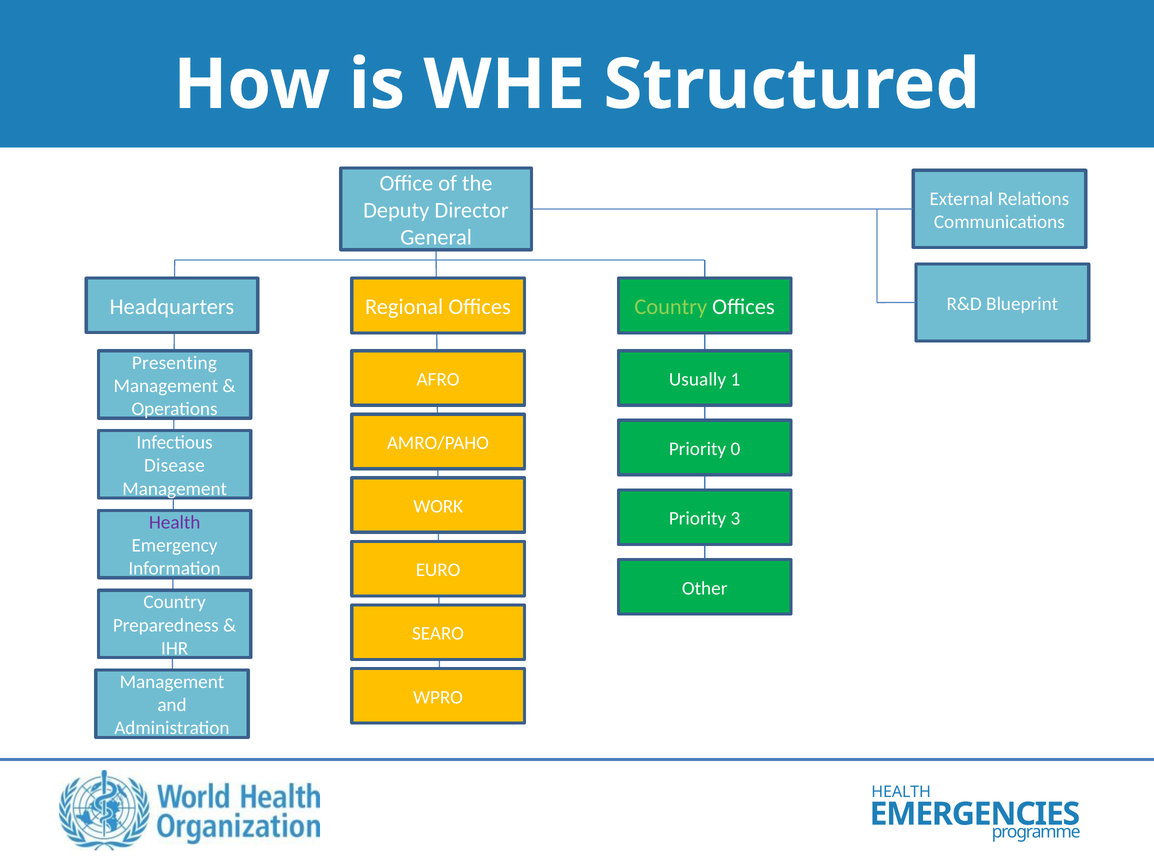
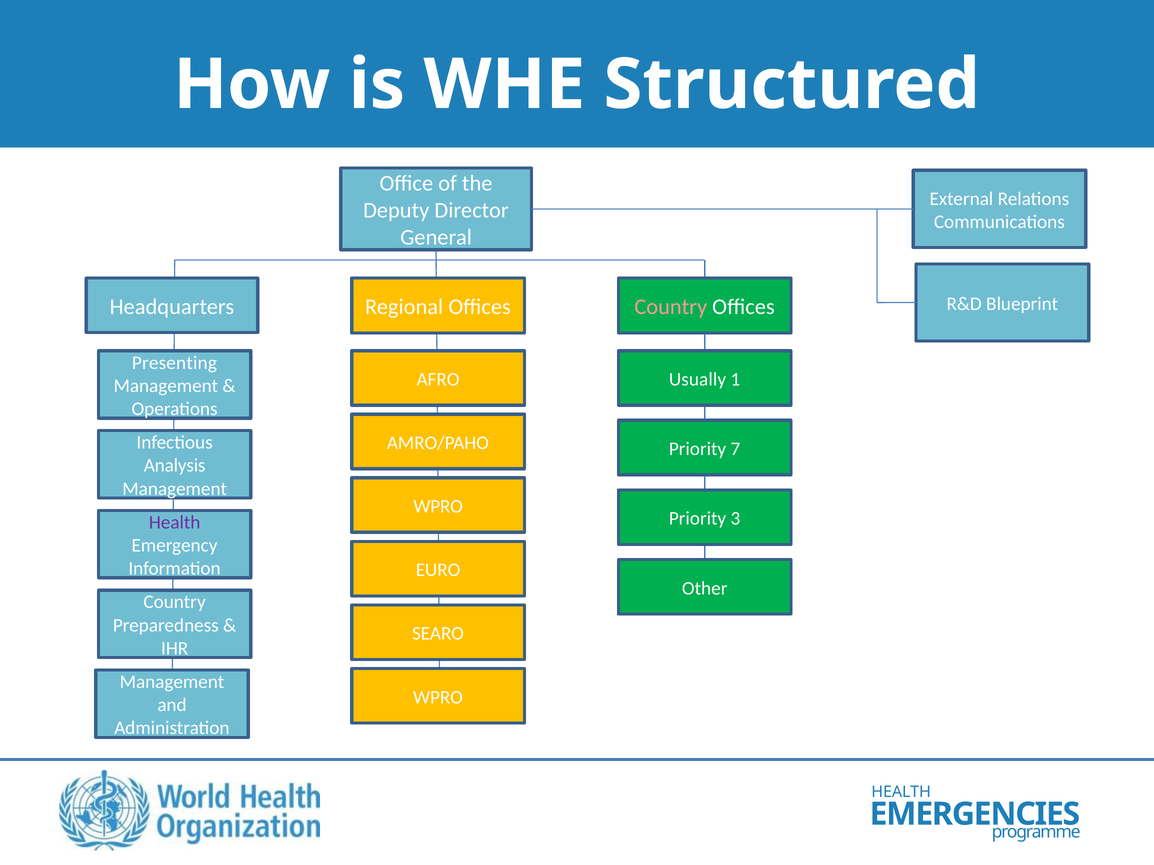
Country colour: light green -> pink (671, 307)
0: 0 -> 7 (735, 449)
Disease: Disease -> Analysis (175, 466)
WORK: WORK -> WPRO (438, 507)
